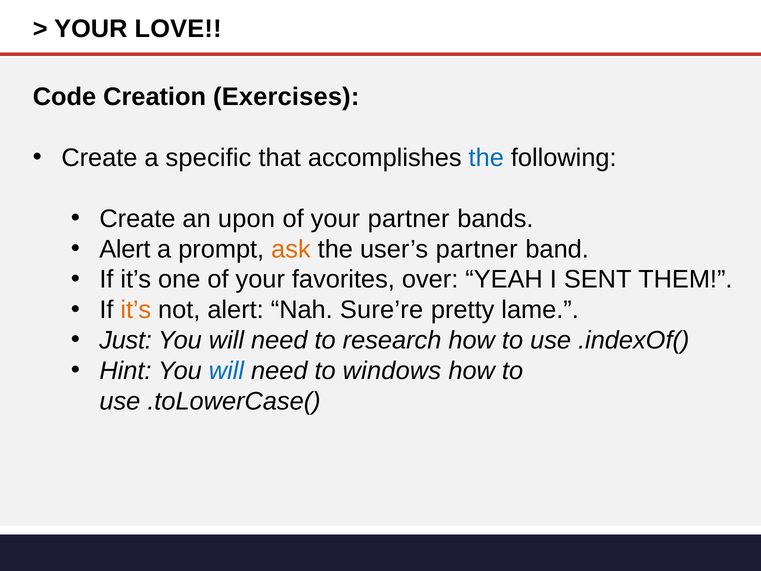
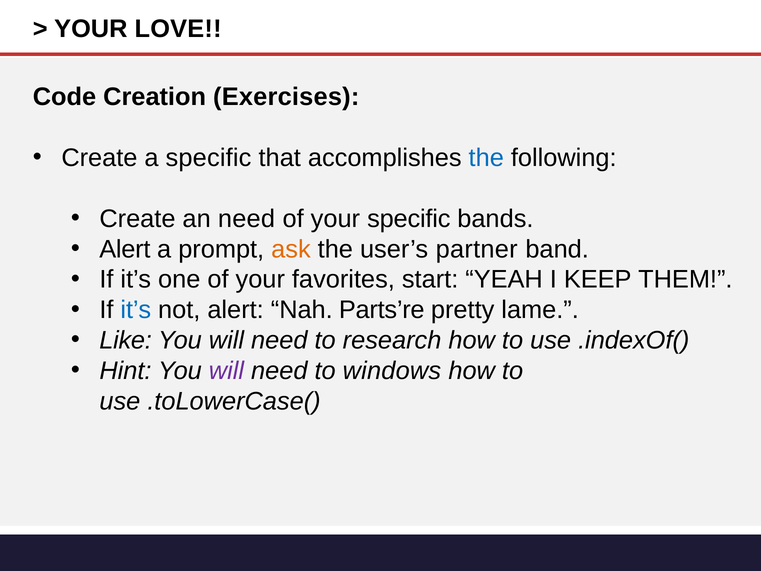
an upon: upon -> need (246, 219)
your partner: partner -> specific (409, 219)
over: over -> start (430, 279)
SENT: SENT -> KEEP (598, 279)
it’s colour: orange -> blue (136, 310)
Sure’re: Sure’re -> Parts’re (382, 310)
Just: Just -> Like (126, 340)
will colour: blue -> purple (226, 371)
